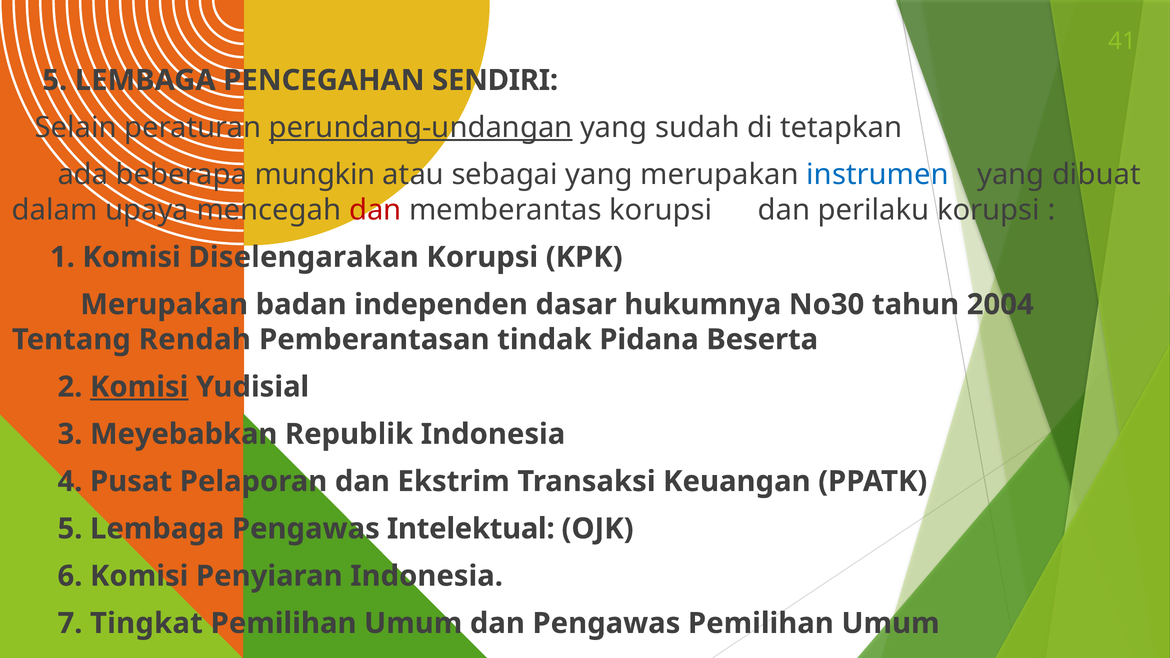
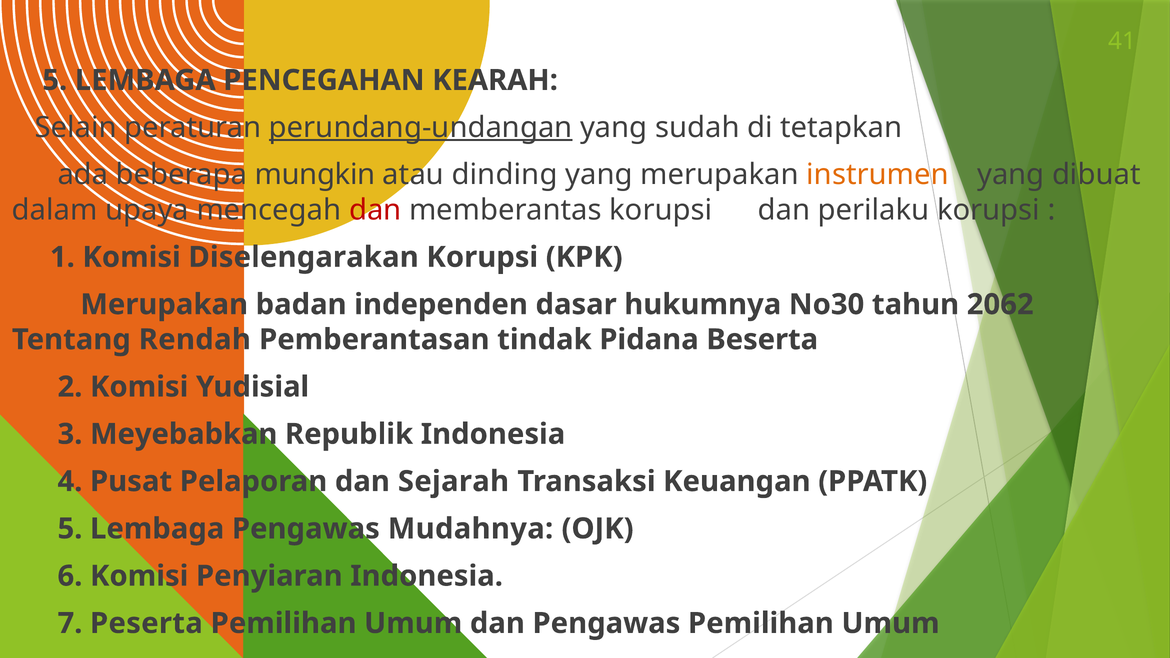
SENDIRI: SENDIRI -> KEARAH (495, 80)
sebagai: sebagai -> dinding (505, 175)
instrumen colour: blue -> orange (878, 175)
2004: 2004 -> 2062 (1000, 305)
Komisi underline: present -> none (139, 387)
Ekstrim: Ekstrim -> Sejarah (453, 482)
Intelektual: Intelektual -> Mudahnya (471, 529)
Tingkat: Tingkat -> Peserta (146, 623)
